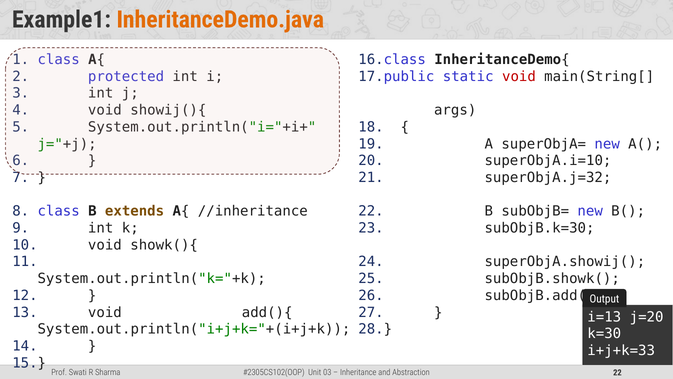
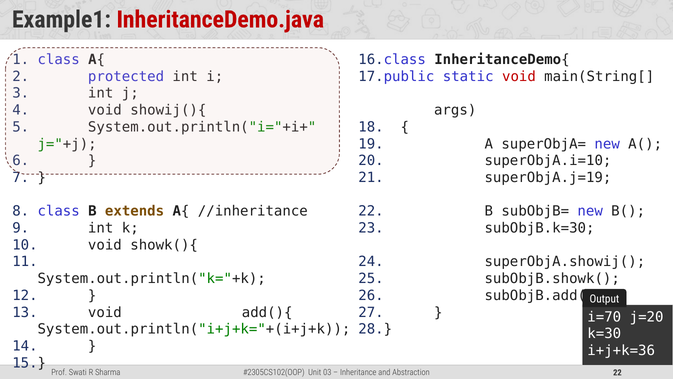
InheritanceDemo.java colour: orange -> red (220, 19)
superObjA.j=32: superObjA.j=32 -> superObjA.j=19 (548, 177)
i=13: i=13 -> i=70 (604, 317)
i+j+k=33: i+j+k=33 -> i+j+k=36 (621, 350)
